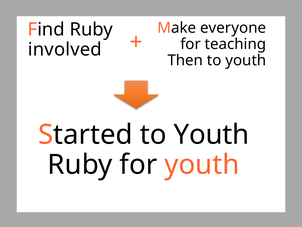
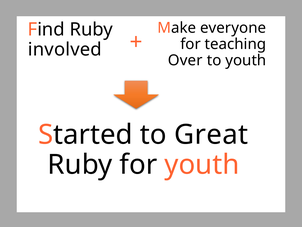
Then: Then -> Over (185, 60)
Started to Youth: Youth -> Great (211, 134)
